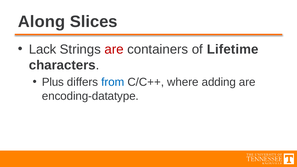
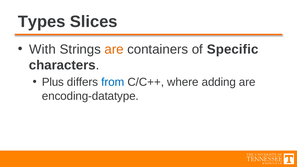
Along: Along -> Types (42, 22)
Lack: Lack -> With (42, 49)
are colour: red -> orange (114, 49)
Lifetime: Lifetime -> Specific (233, 49)
